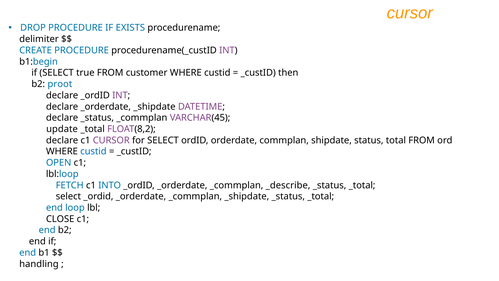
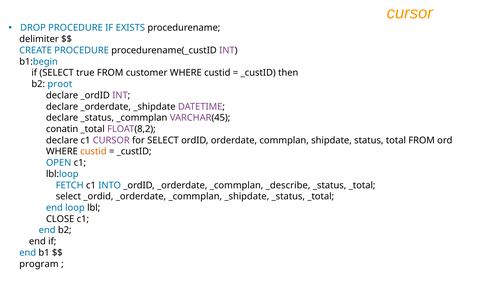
update: update -> conatin (62, 129)
custid colour: blue -> orange (93, 151)
handling: handling -> program (39, 264)
